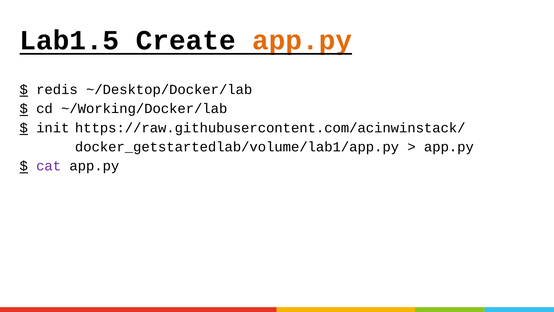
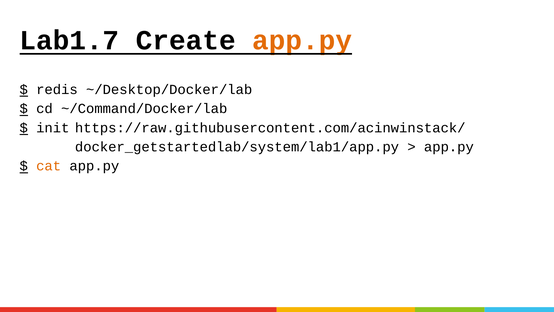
Lab1.5: Lab1.5 -> Lab1.7 (69, 40)
~/Working/Docker/lab: ~/Working/Docker/lab -> ~/Command/Docker/lab (144, 109)
docker_getstartedlab/volume/lab1/app.py: docker_getstartedlab/volume/lab1/app.py -> docker_getstartedlab/system/lab1/app.py (237, 147)
cat colour: purple -> orange (49, 166)
